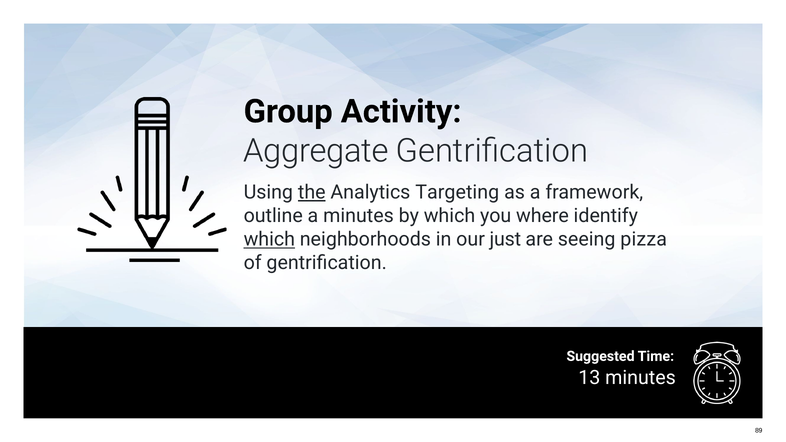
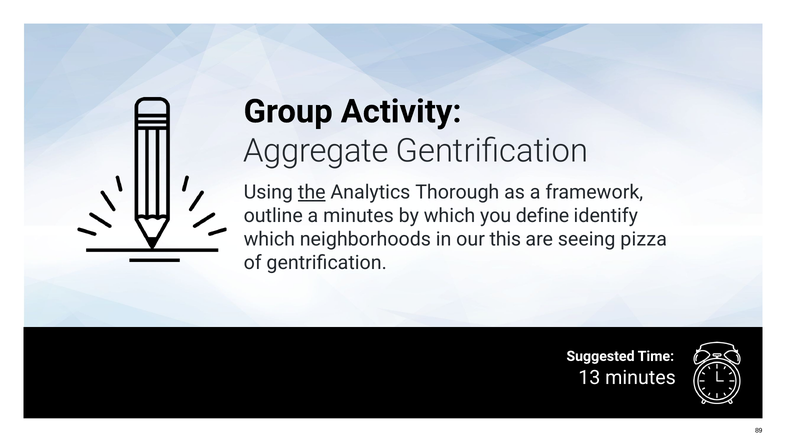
Targeting: Targeting -> Thorough (457, 192)
where: where -> define (543, 216)
which underline: present -> none (269, 239)
just: just -> this (505, 239)
